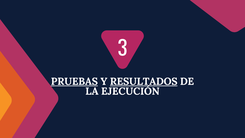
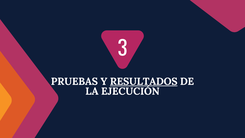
PRUEBAS underline: present -> none (74, 81)
